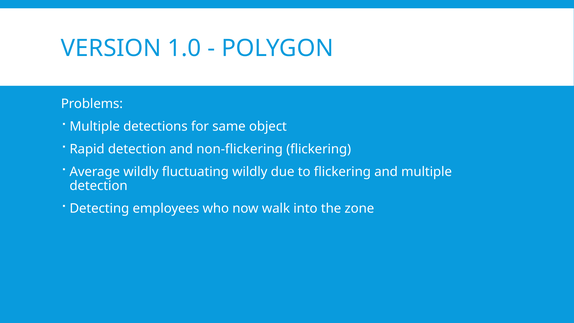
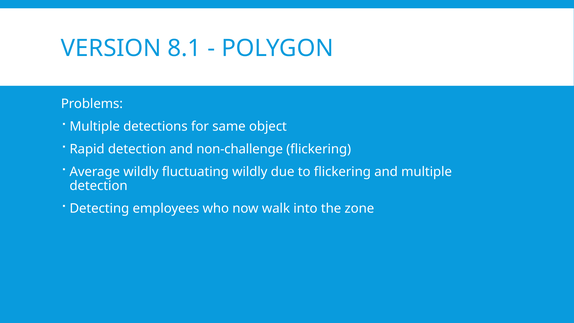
1.0: 1.0 -> 8.1 (184, 48)
non-flickering: non-flickering -> non-challenge (240, 149)
